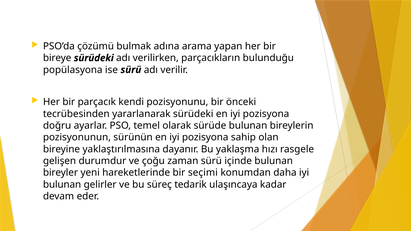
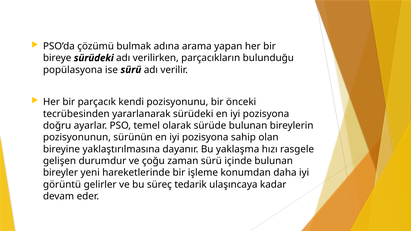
seçimi: seçimi -> işleme (203, 173)
bulunan: bulunan -> görüntü (62, 185)
